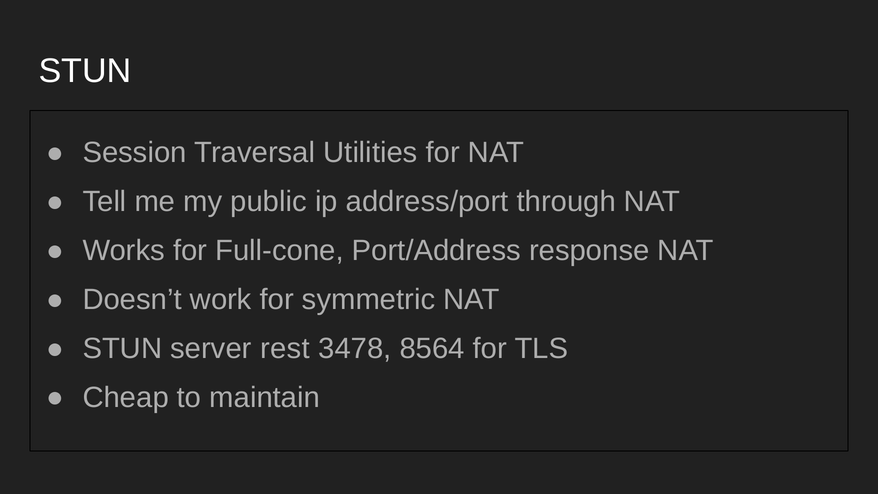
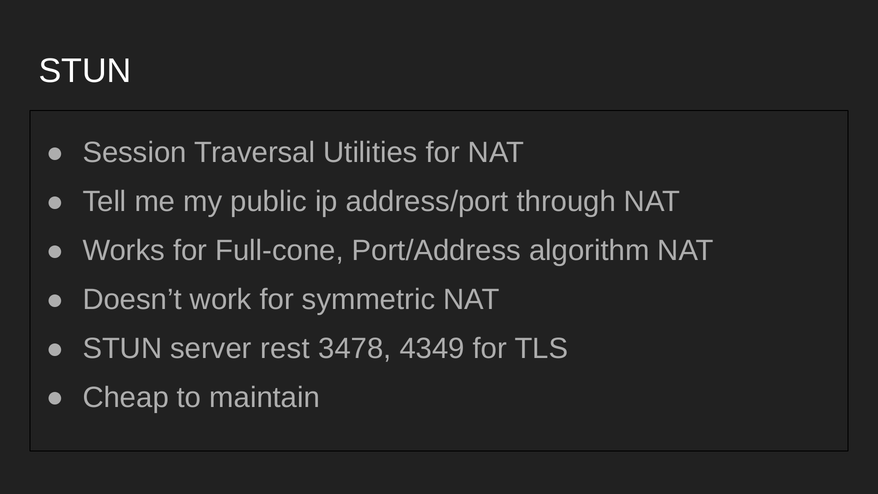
response: response -> algorithm (589, 250)
8564: 8564 -> 4349 (432, 348)
